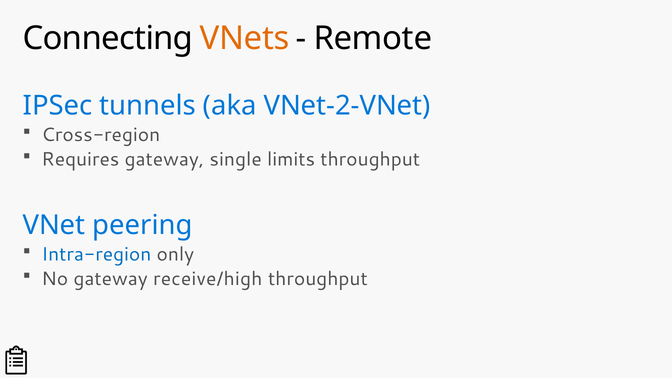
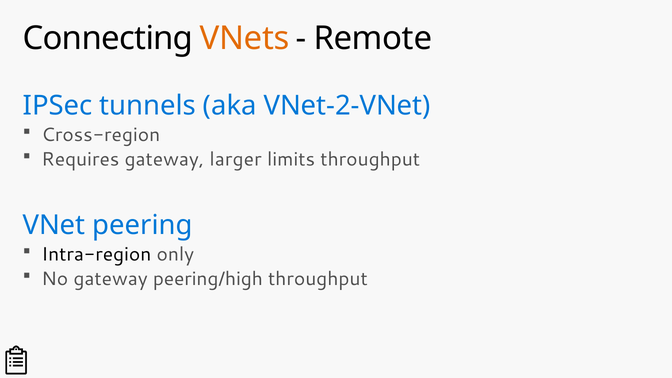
single: single -> larger (236, 159)
Intra-region colour: blue -> black (96, 254)
receive/high: receive/high -> peering/high (208, 279)
